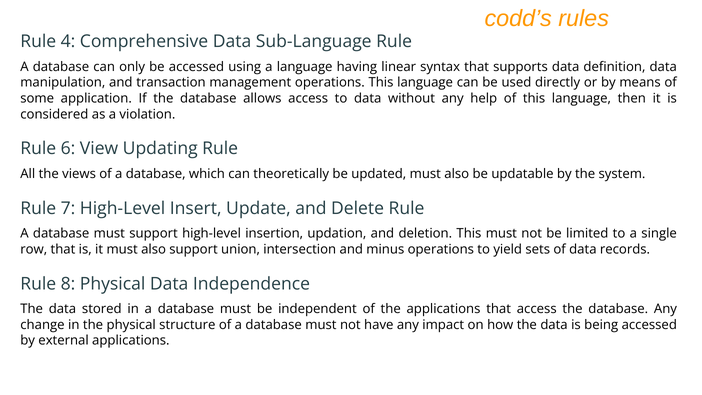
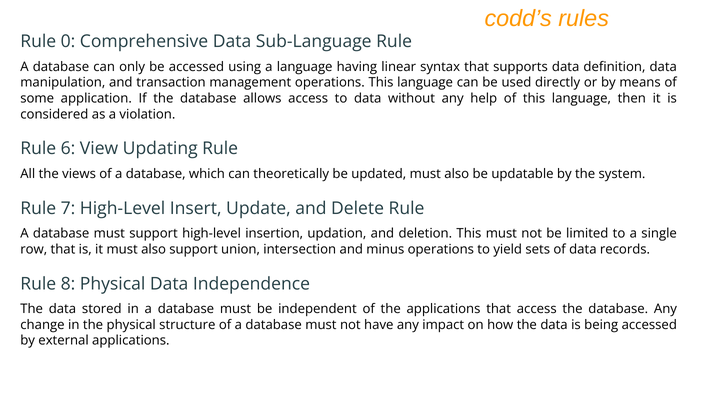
4: 4 -> 0 (68, 42)
